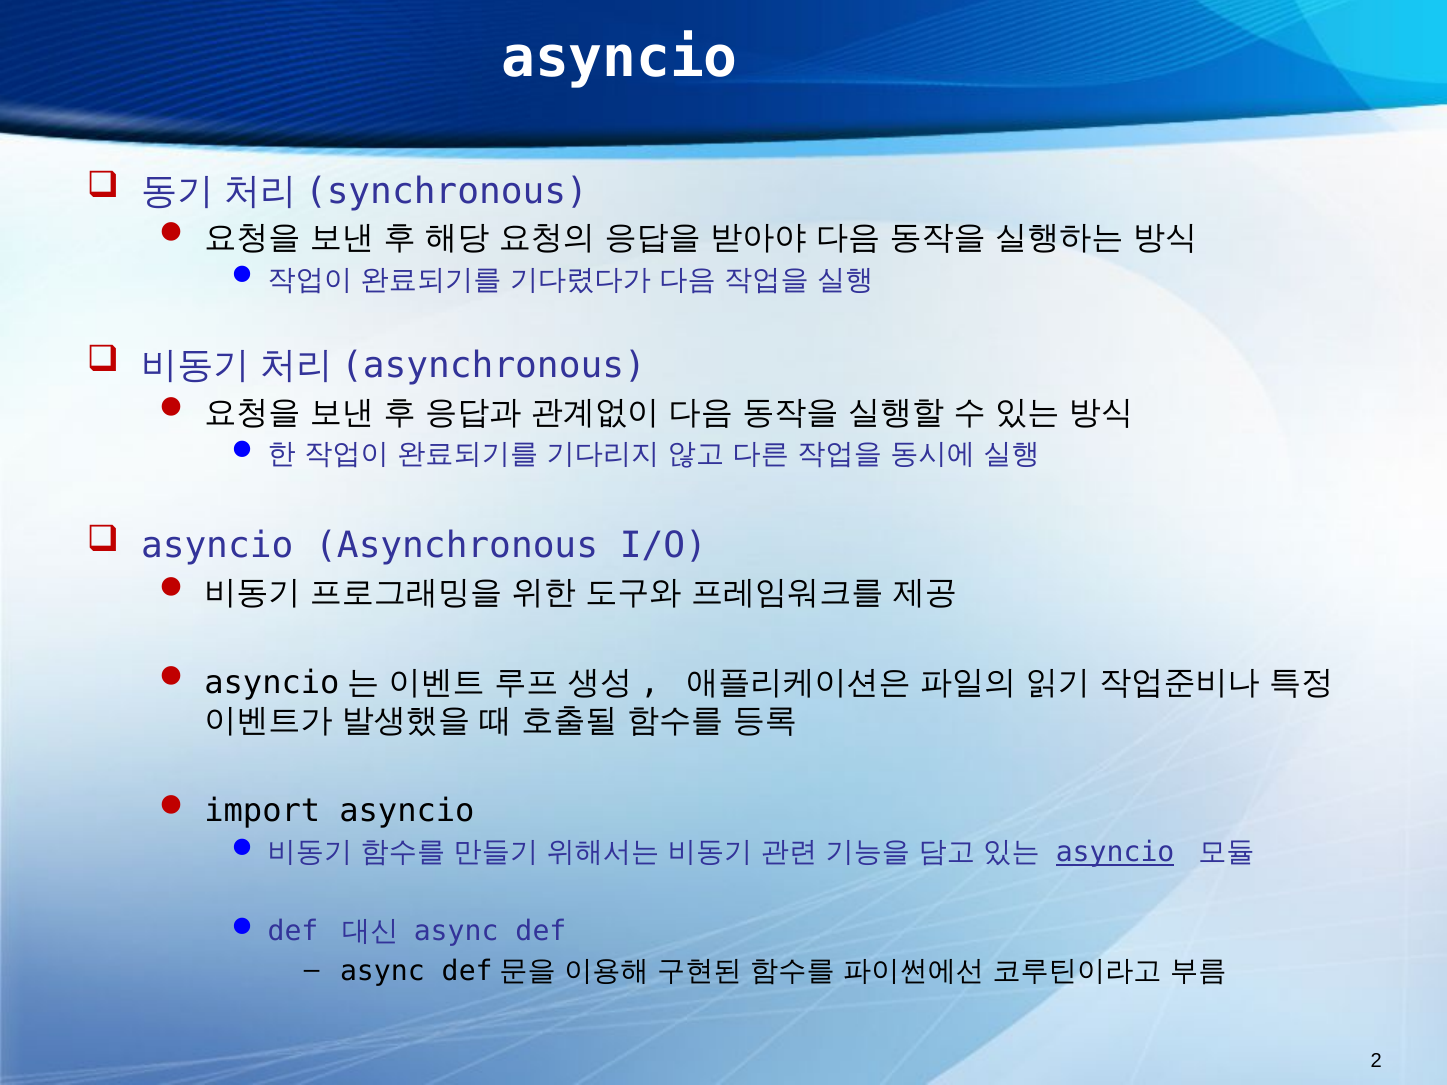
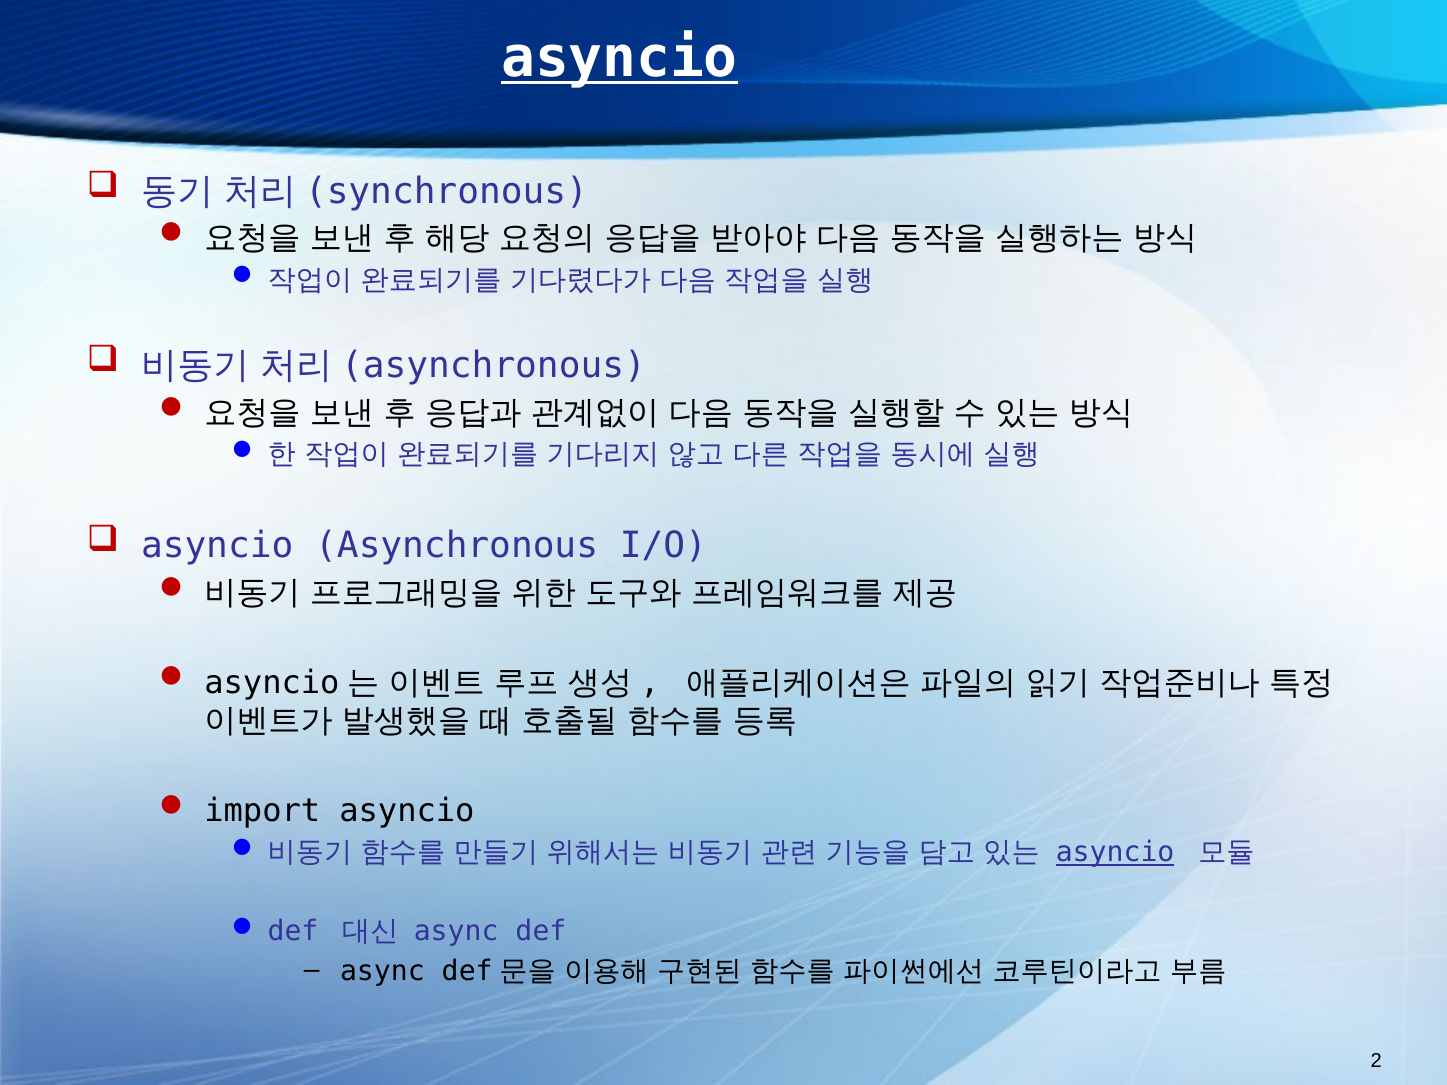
asyncio underline: none -> present (620, 58)
